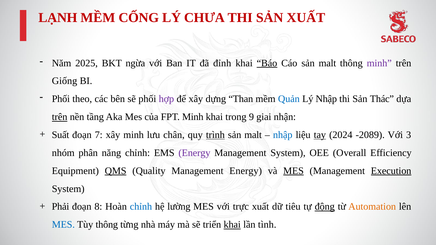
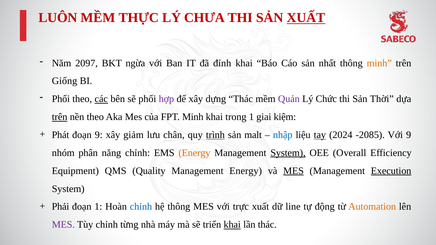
LẠNH: LẠNH -> LUÔN (58, 18)
CỐNG: CỐNG -> THỰC (139, 18)
XUẤT underline: none -> present (306, 18)
2025: 2025 -> 2097 (87, 63)
Báo underline: present -> none (267, 63)
Cáo sản malt: malt -> nhất (327, 63)
minh colour: purple -> orange (379, 63)
các underline: none -> present (101, 99)
dựng Than: Than -> Thác (241, 99)
Quản colour: blue -> purple (289, 99)
Lý Nhập: Nhập -> Chức (326, 99)
Thác: Thác -> Thời (382, 99)
nền tầng: tầng -> theo (95, 117)
trong 9: 9 -> 1 (251, 117)
nhận: nhận -> kiệm (285, 117)
Suất: Suất -> Phát (61, 135)
đoạn 7: 7 -> 9 (99, 135)
xây minh: minh -> giảm (134, 135)
-2089: -2089 -> -2085 (370, 135)
Với 3: 3 -> 9 (409, 135)
Energy colour: purple -> orange (194, 153)
System underline: none -> present (288, 153)
QMS underline: present -> none (116, 171)
đoạn 8: 8 -> 1 (98, 207)
hệ lường: lường -> thông (179, 207)
tiêu: tiêu -> line (293, 207)
động underline: present -> none (325, 207)
MES colour: blue -> purple (63, 225)
Tùy thông: thông -> chỉnh (107, 225)
lần tình: tình -> thác (267, 225)
